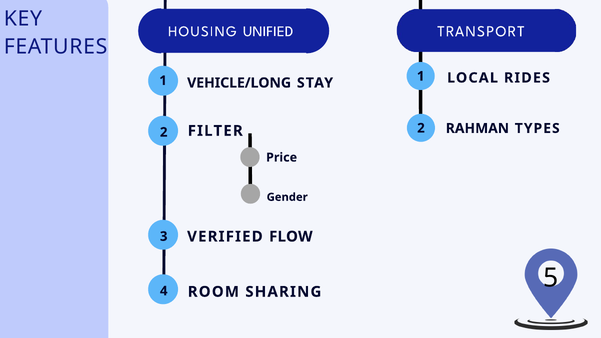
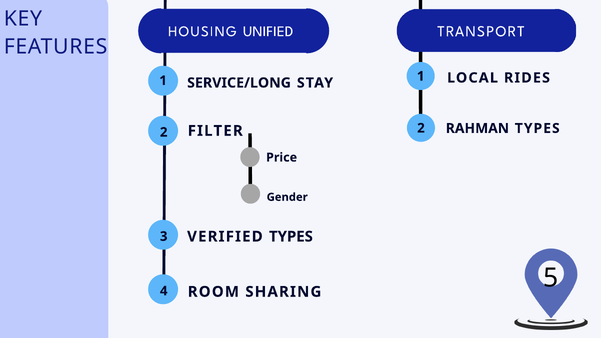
VEHICLE/LONG: VEHICLE/LONG -> SERVICE/LONG (239, 83)
VERIFIED FLOW: FLOW -> TYPES (291, 237)
